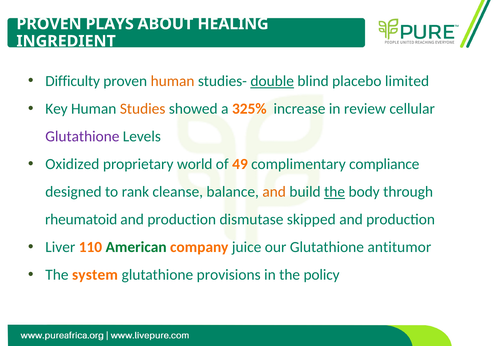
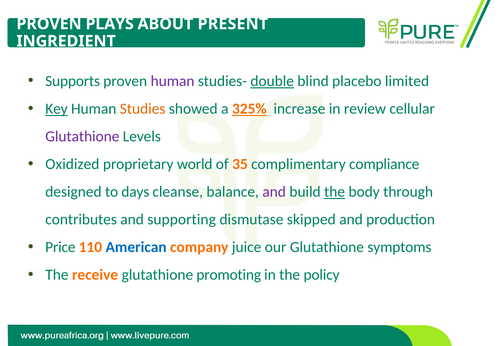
HEALING: HEALING -> PRESENT (233, 24)
Difficulty: Difficulty -> Supports (73, 81)
human colour: orange -> purple (173, 81)
Key underline: none -> present (56, 109)
325% underline: none -> present (249, 109)
49: 49 -> 35 (240, 164)
rank: rank -> days (135, 192)
and colour: orange -> purple (274, 192)
rheumatoid: rheumatoid -> contributes (81, 220)
production: production -> supporting (182, 220)
Liver: Liver -> Price (60, 247)
American colour: green -> blue (136, 247)
antitumor: antitumor -> symptoms (399, 247)
system: system -> receive (95, 275)
provisions: provisions -> promoting (229, 275)
